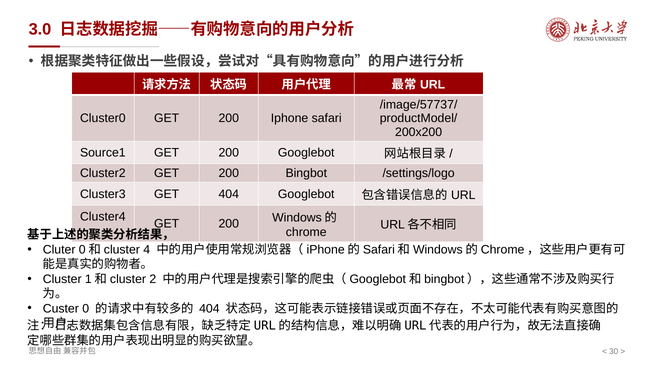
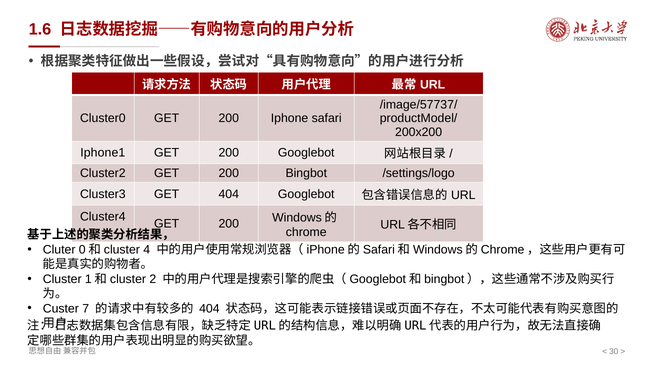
3.0: 3.0 -> 1.6 (40, 30)
Source1: Source1 -> Iphone1 (103, 153)
0: 0 -> 7 (86, 308)
